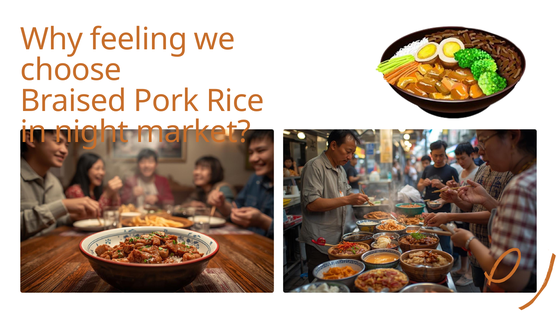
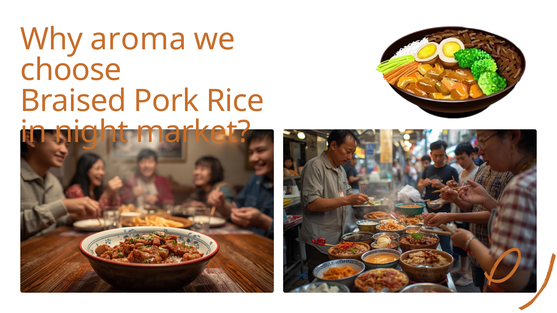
feeling: feeling -> aroma (138, 39)
